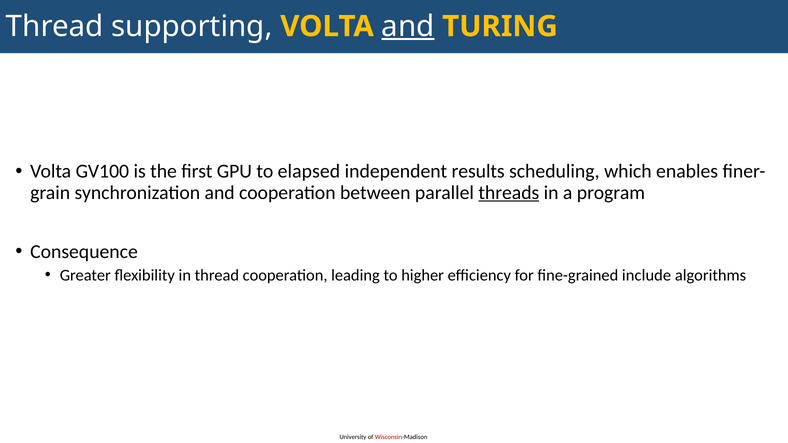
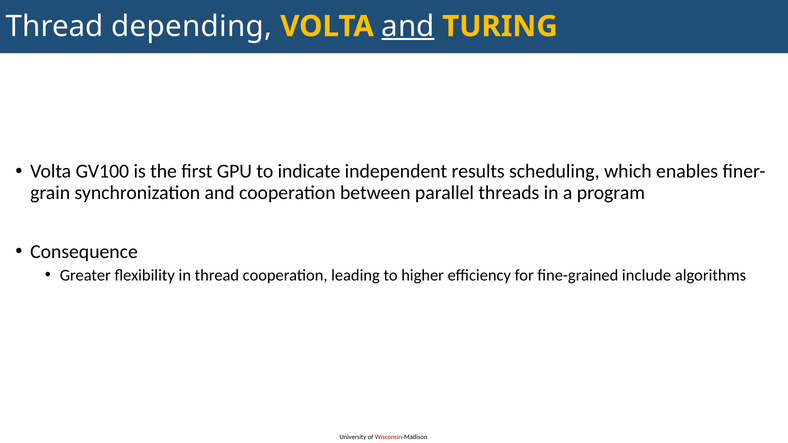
supporting: supporting -> depending (192, 26)
elapsed: elapsed -> indicate (309, 171)
threads underline: present -> none (509, 193)
